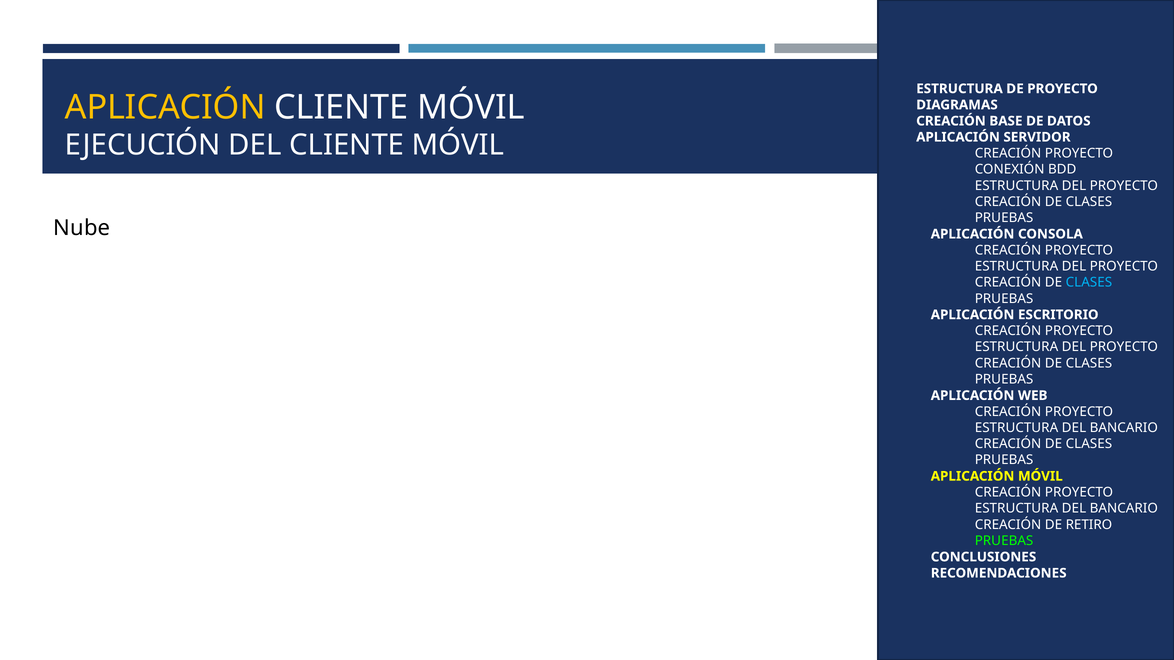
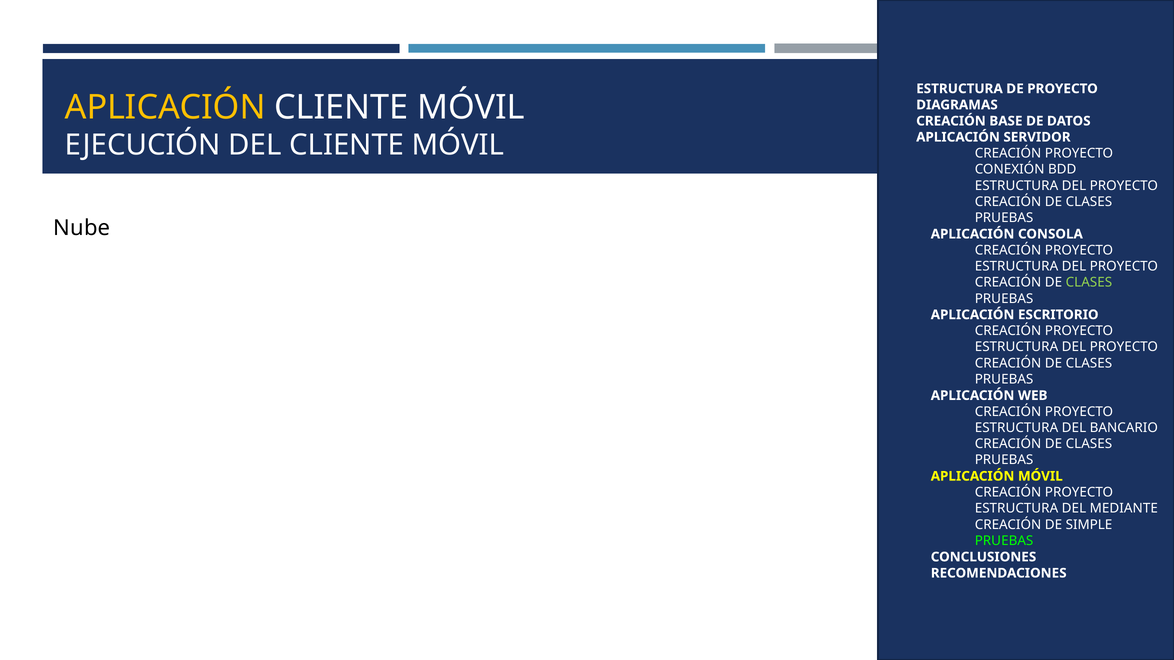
CLASES colour: light blue -> light green (1089, 283)
BANCARIO: BANCARIO -> MEDIANTE (1124, 509)
RETIRO: RETIRO -> SIMPLE (1089, 525)
